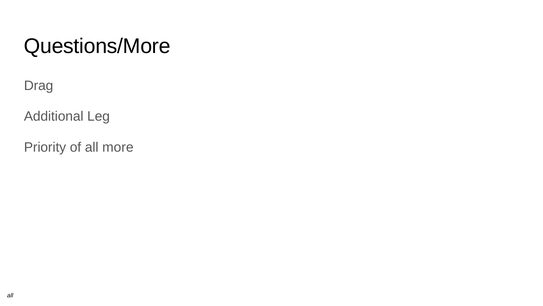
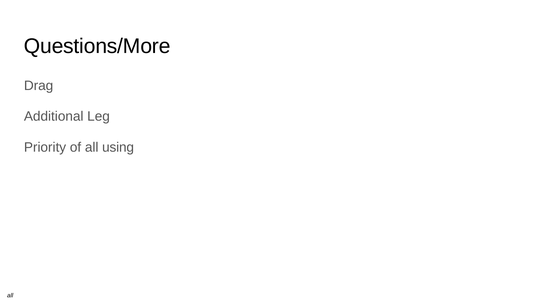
more: more -> using (118, 147)
